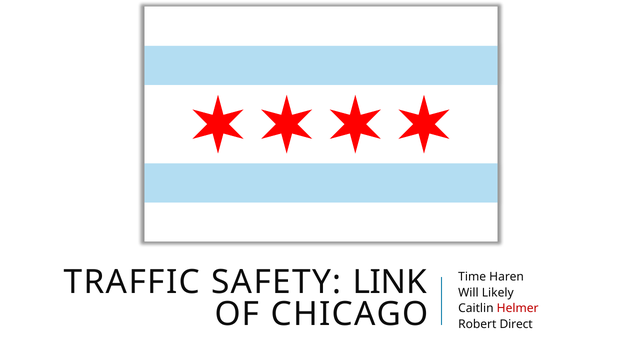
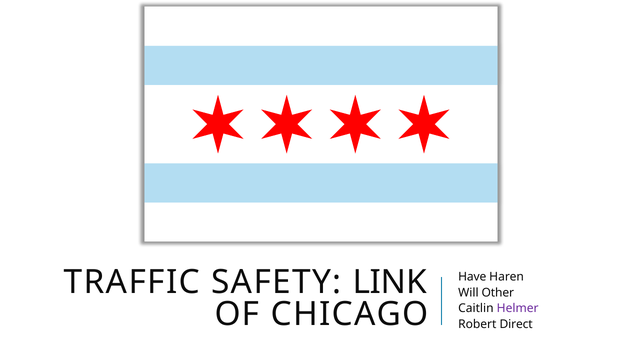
Time: Time -> Have (472, 277)
Likely: Likely -> Other (498, 293)
Helmer colour: red -> purple (518, 308)
